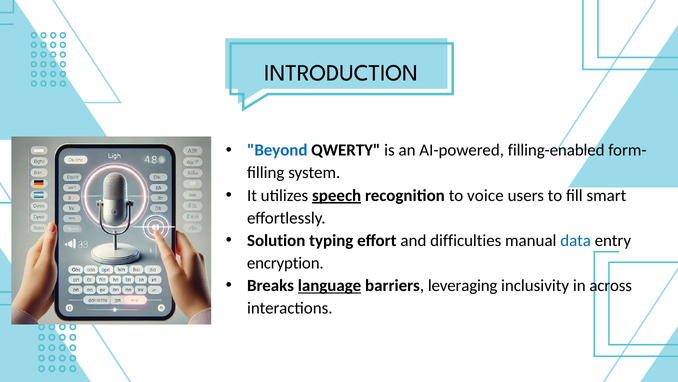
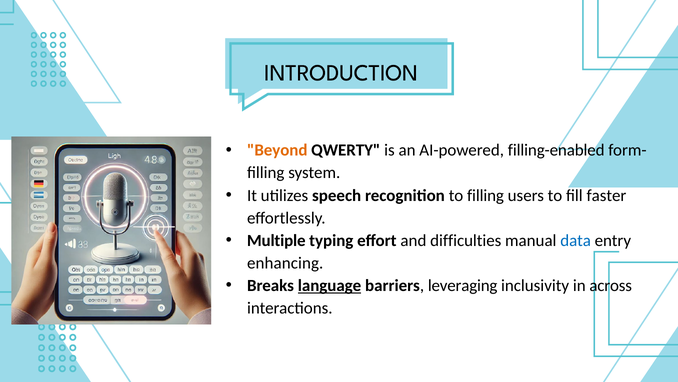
Beyond colour: blue -> orange (277, 150)
speech underline: present -> none (337, 195)
to voice: voice -> filling (486, 195)
smart: smart -> faster (606, 195)
Solution: Solution -> Multiple (276, 240)
encryption: encryption -> enhancing (285, 263)
